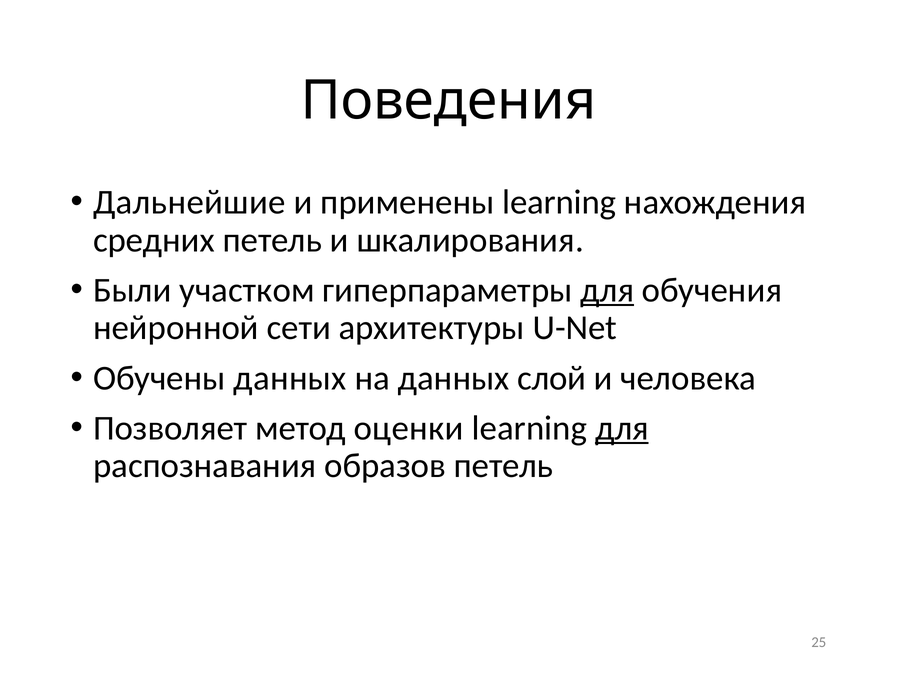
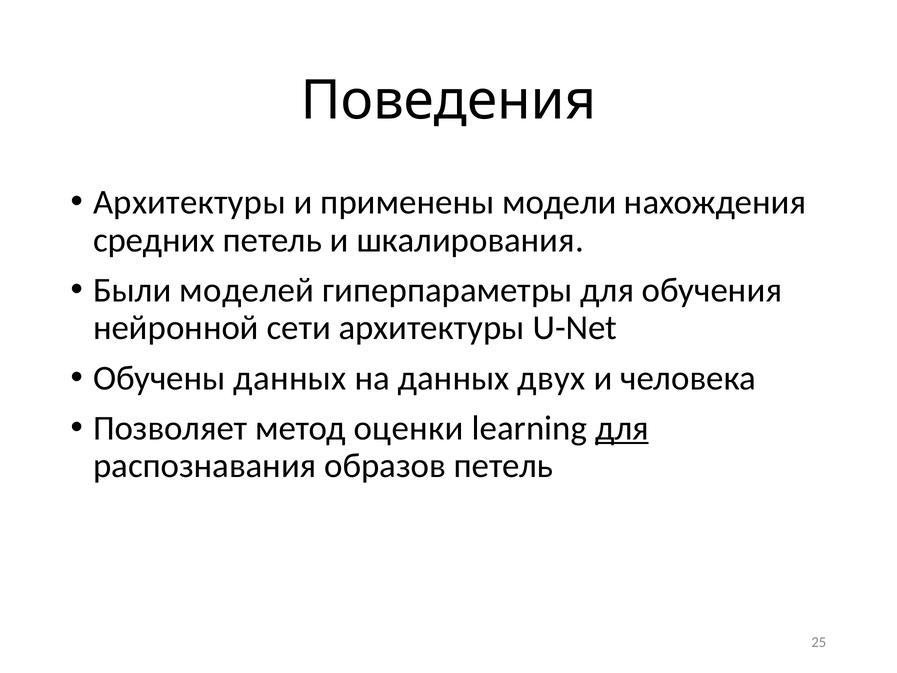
Дальнейшие: Дальнейшие -> Архитектуры (189, 202)
применены learning: learning -> модели (559, 202)
участком: участком -> моделей (247, 290)
для underline: present -> none (607, 290)
слой: слой -> двух (551, 378)
